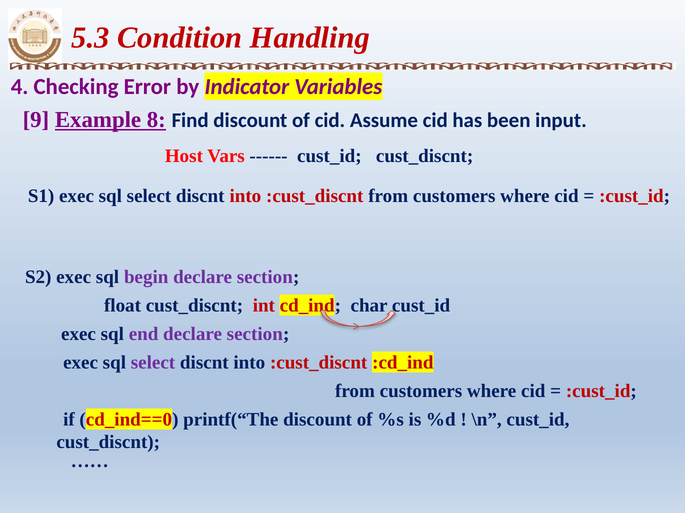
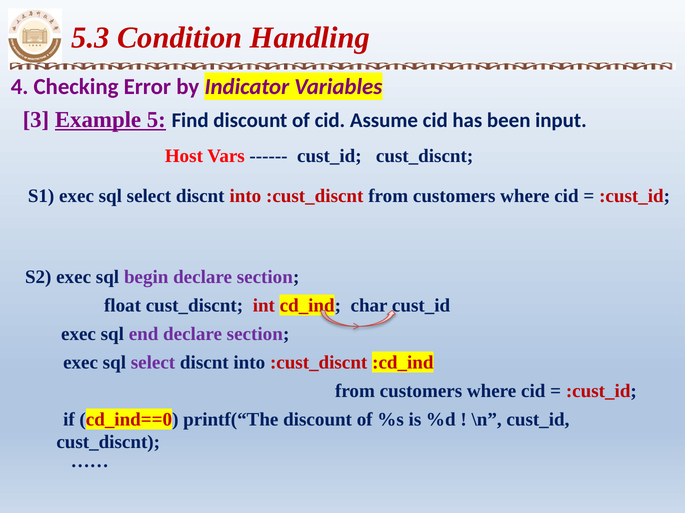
9: 9 -> 3 (36, 120)
8: 8 -> 5 (156, 120)
